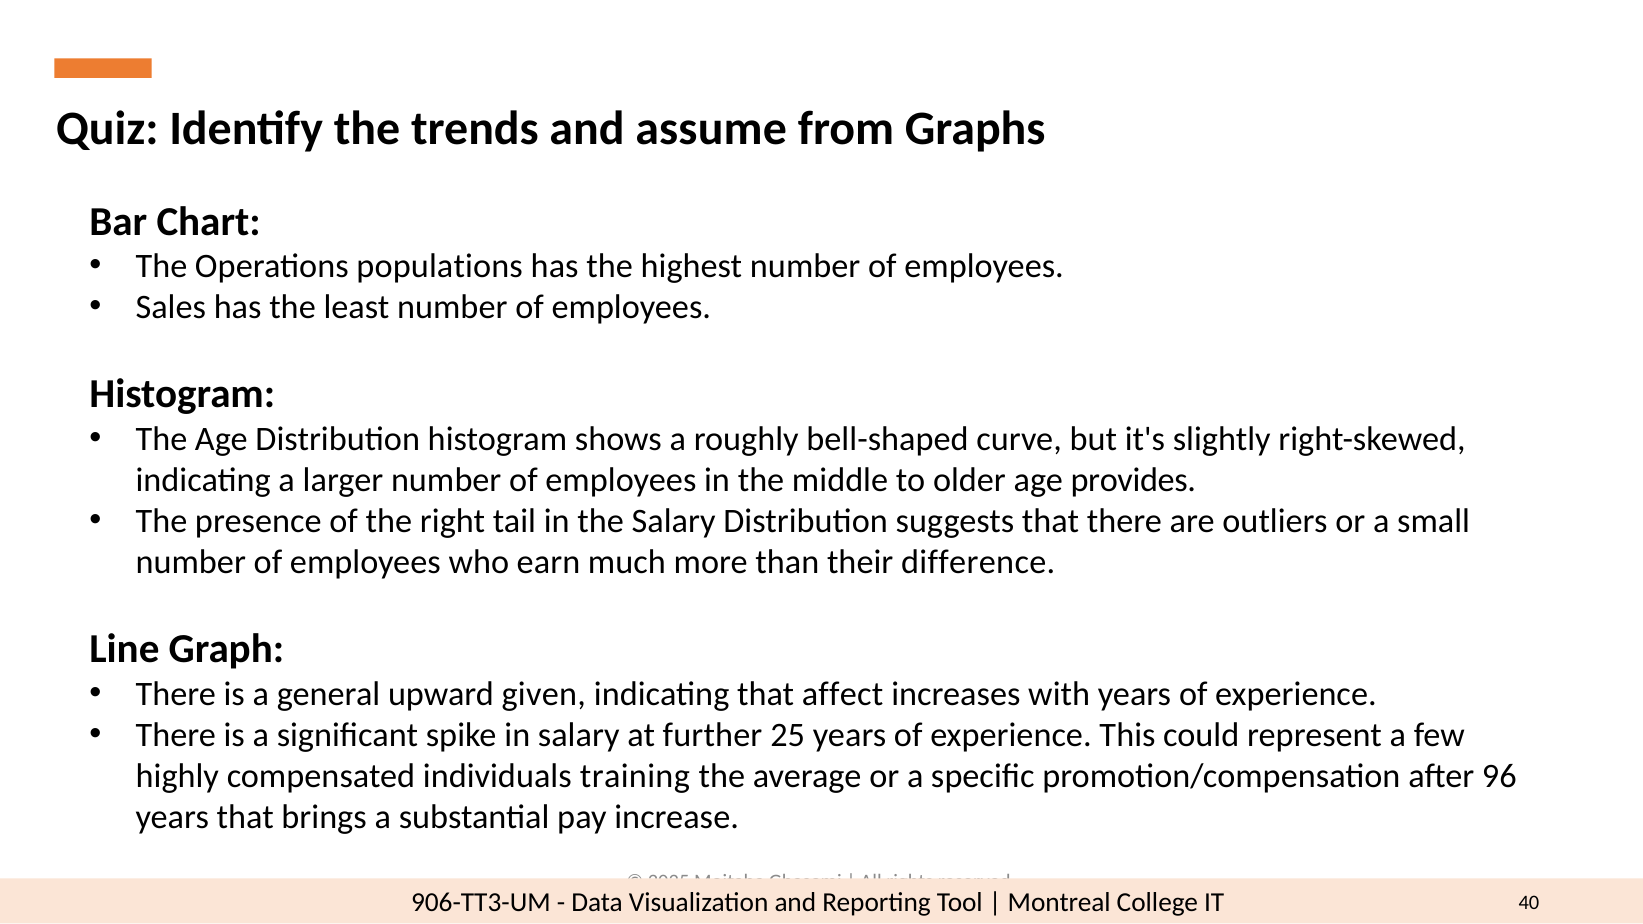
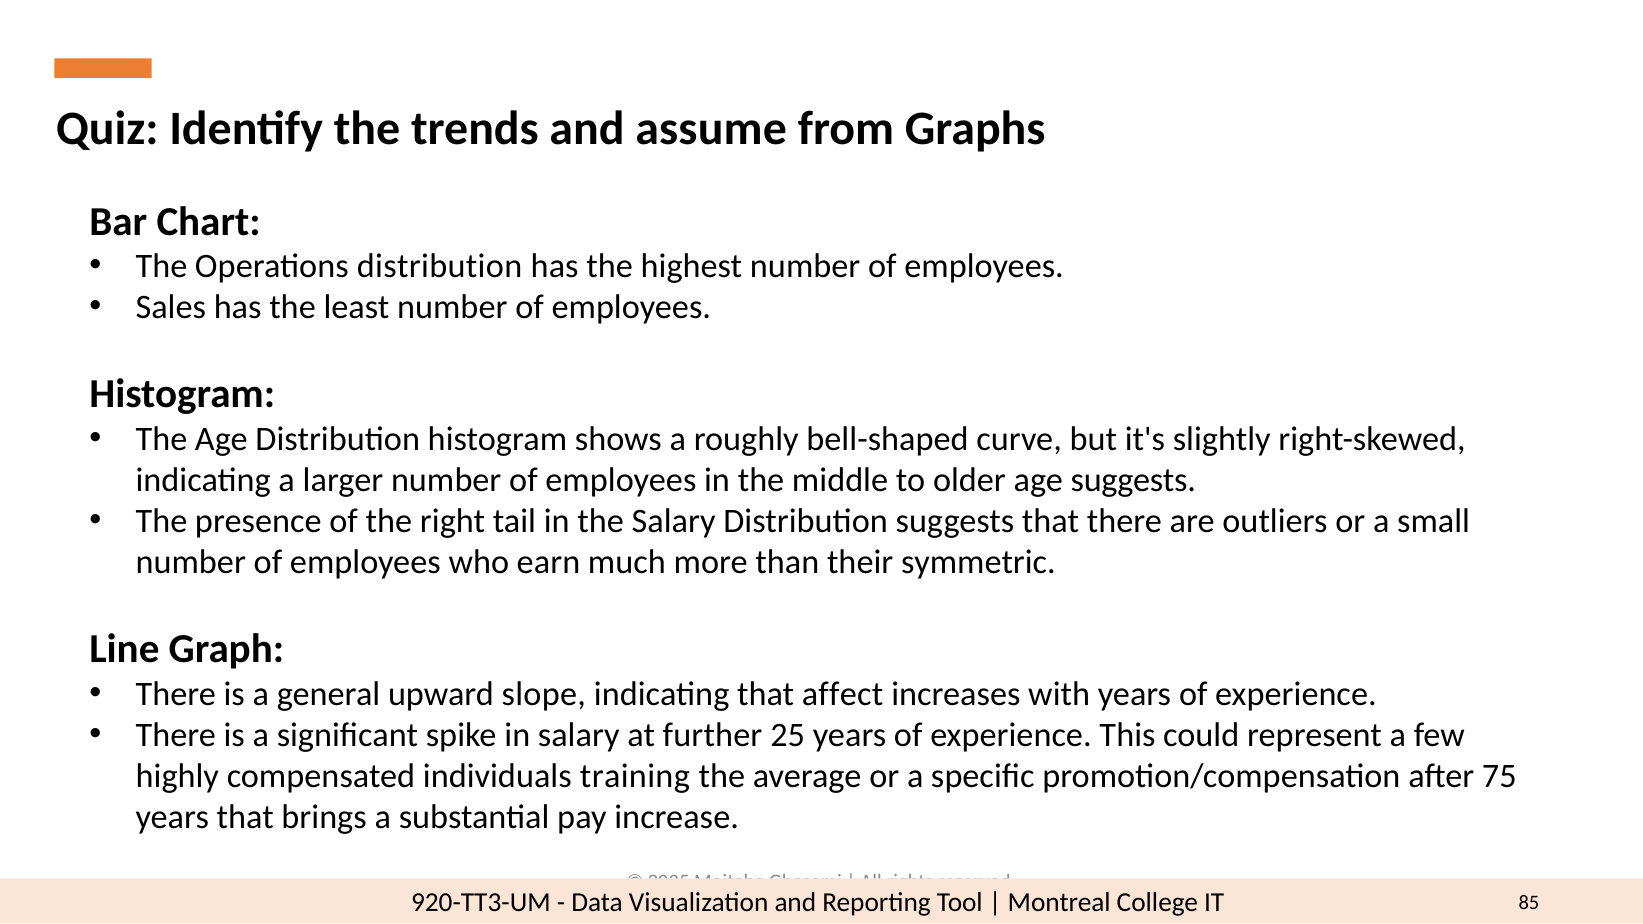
Operations populations: populations -> distribution (440, 267)
age provides: provides -> suggests (1133, 480)
difference: difference -> symmetric (978, 562)
given: given -> slope (544, 694)
96: 96 -> 75 (1499, 776)
906-TT3-UM: 906-TT3-UM -> 920-TT3-UM (481, 903)
40: 40 -> 85 (1529, 903)
